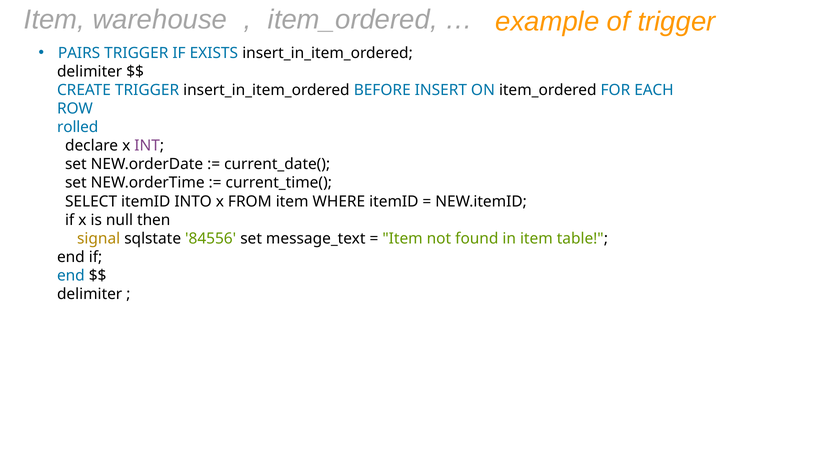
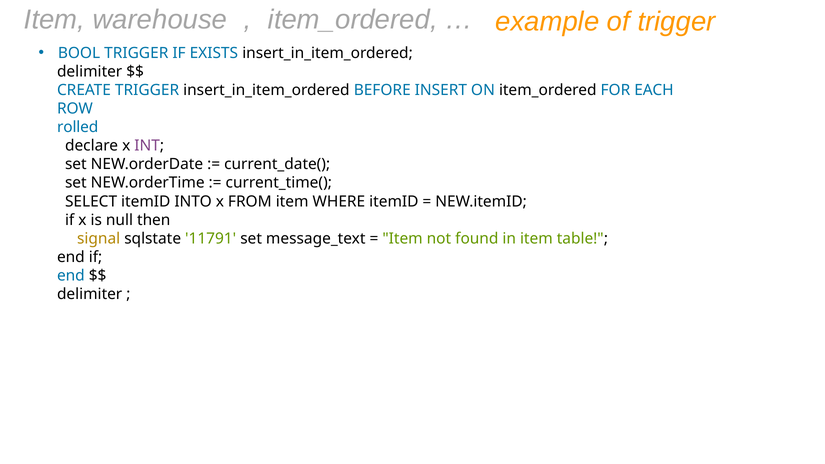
PAIRS: PAIRS -> BOOL (79, 53)
84556: 84556 -> 11791 (211, 239)
